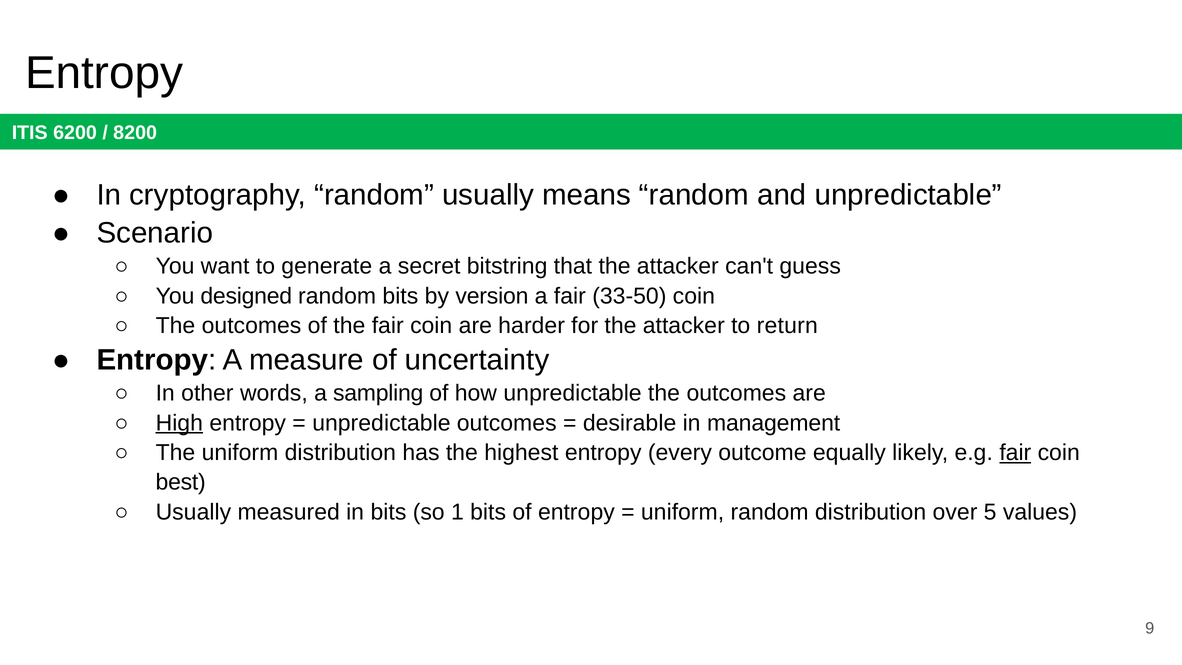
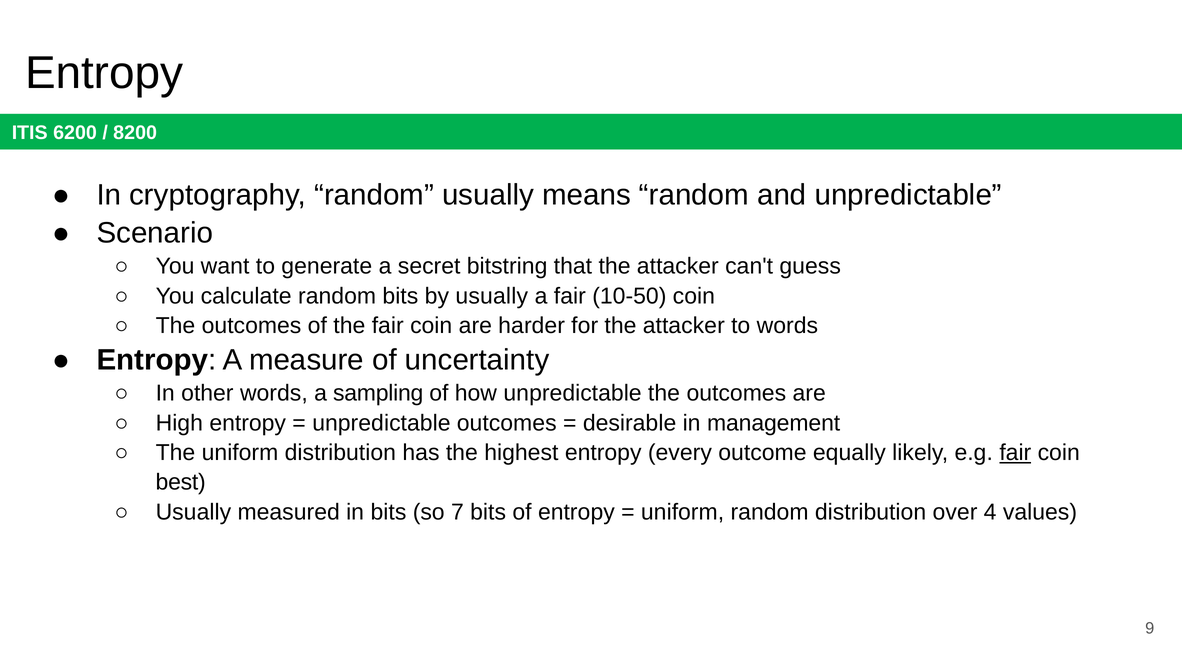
designed: designed -> calculate (246, 296)
by version: version -> usually (492, 296)
33-50: 33-50 -> 10-50 (629, 296)
to return: return -> words (787, 326)
High underline: present -> none (179, 423)
1: 1 -> 7 (457, 512)
5: 5 -> 4 (990, 512)
